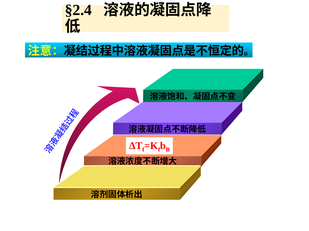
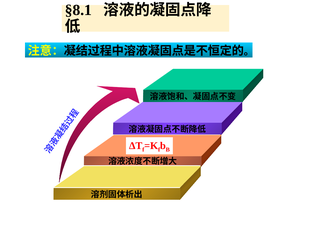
§2.4: §2.4 -> §8.1 (78, 10)
